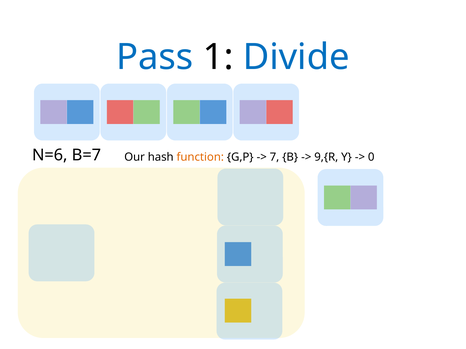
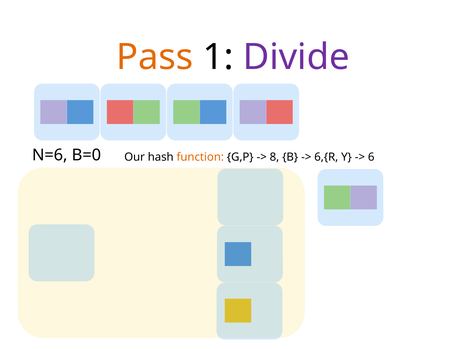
Pass colour: blue -> orange (155, 57)
Divide colour: blue -> purple (296, 57)
B=7: B=7 -> B=0 (87, 155)
7: 7 -> 8 (274, 157)
9,{R: 9,{R -> 6,{R (326, 157)
0: 0 -> 6 (371, 157)
